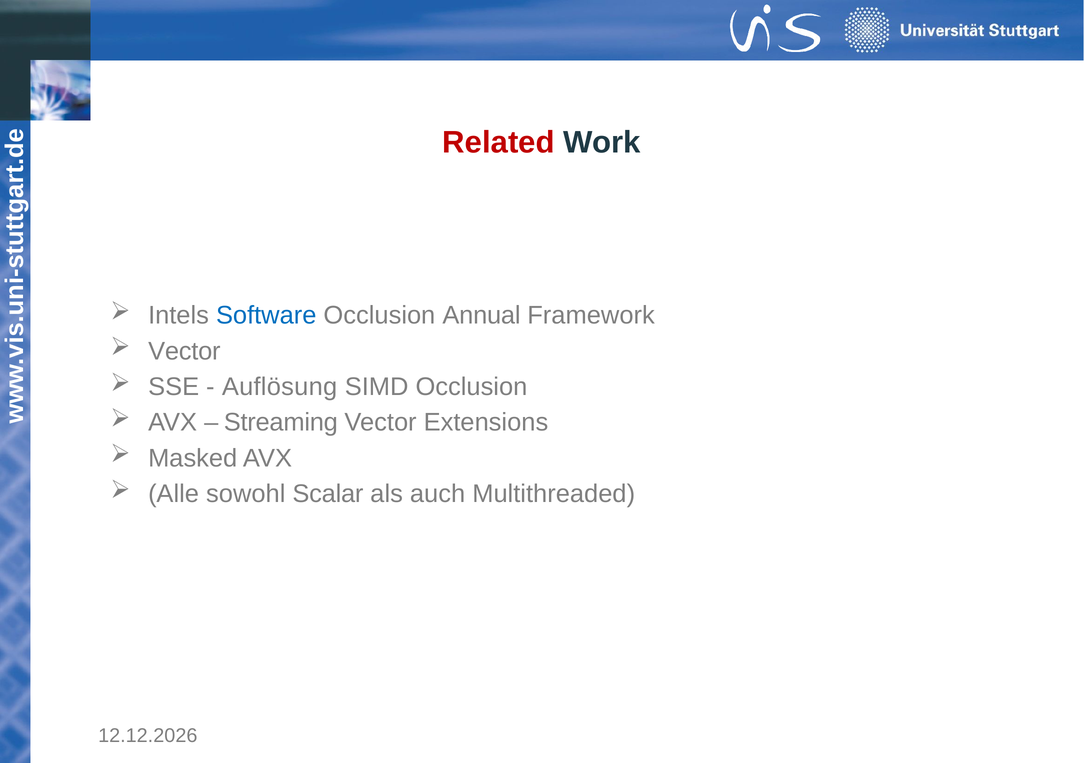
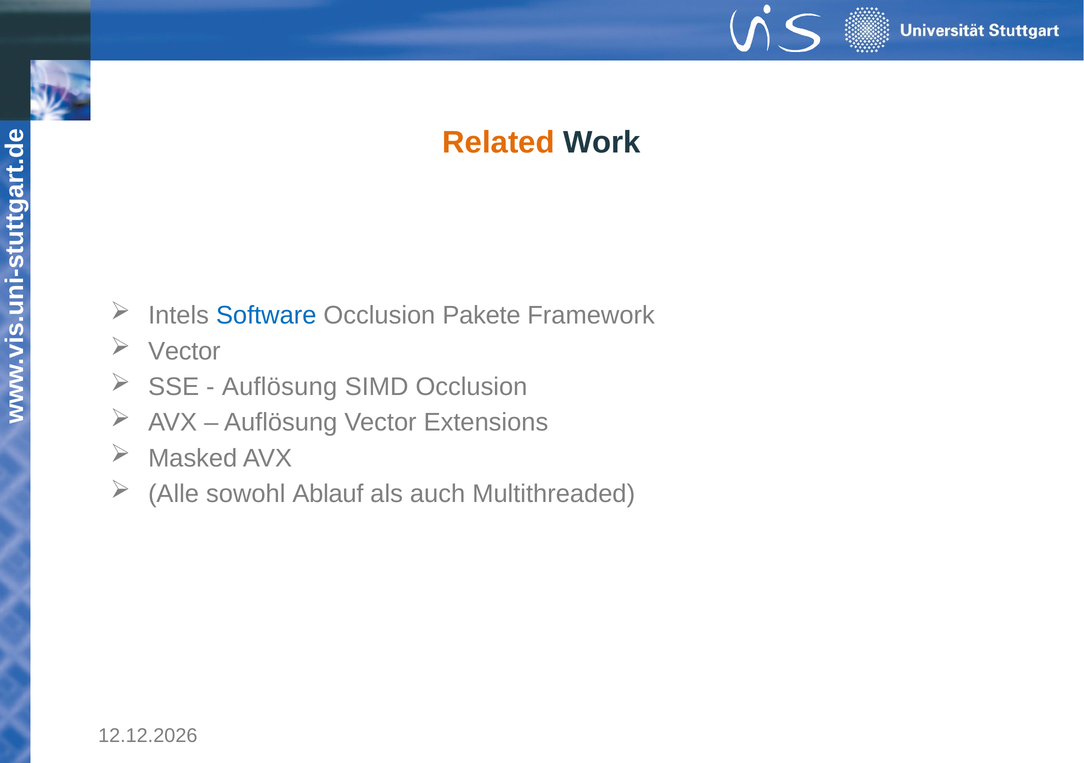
Related colour: red -> orange (499, 142)
Annual: Annual -> Pakete (482, 315)
Streaming: Streaming -> Auflösung (281, 422)
Scalar: Scalar -> Ablauf (328, 494)
